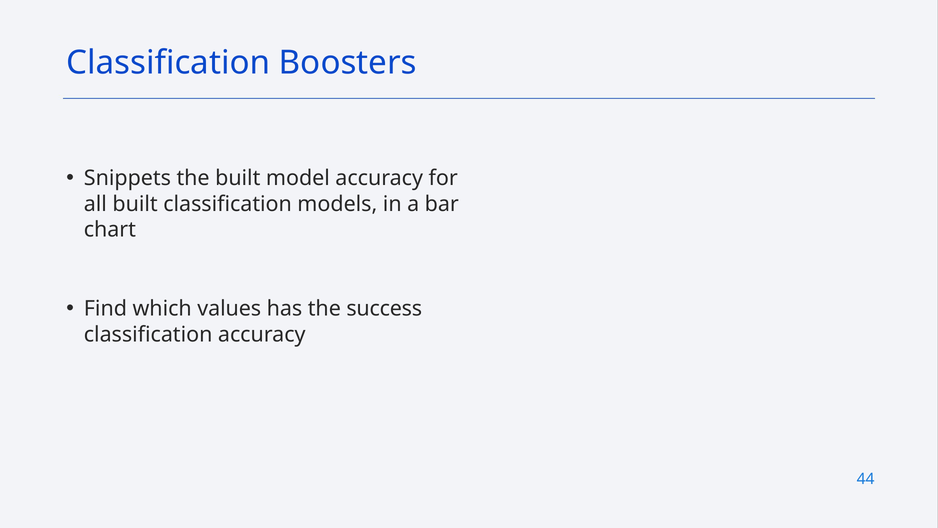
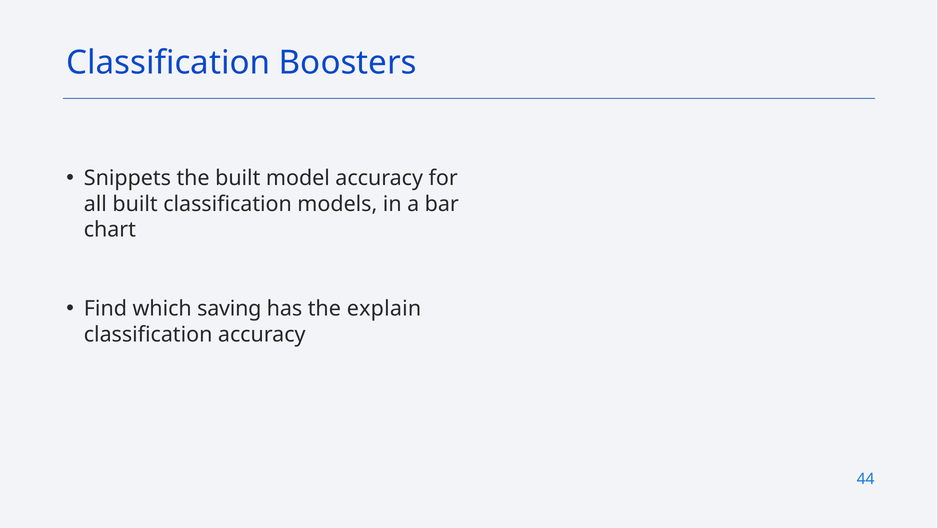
values: values -> saving (229, 308)
success: success -> explain (384, 308)
